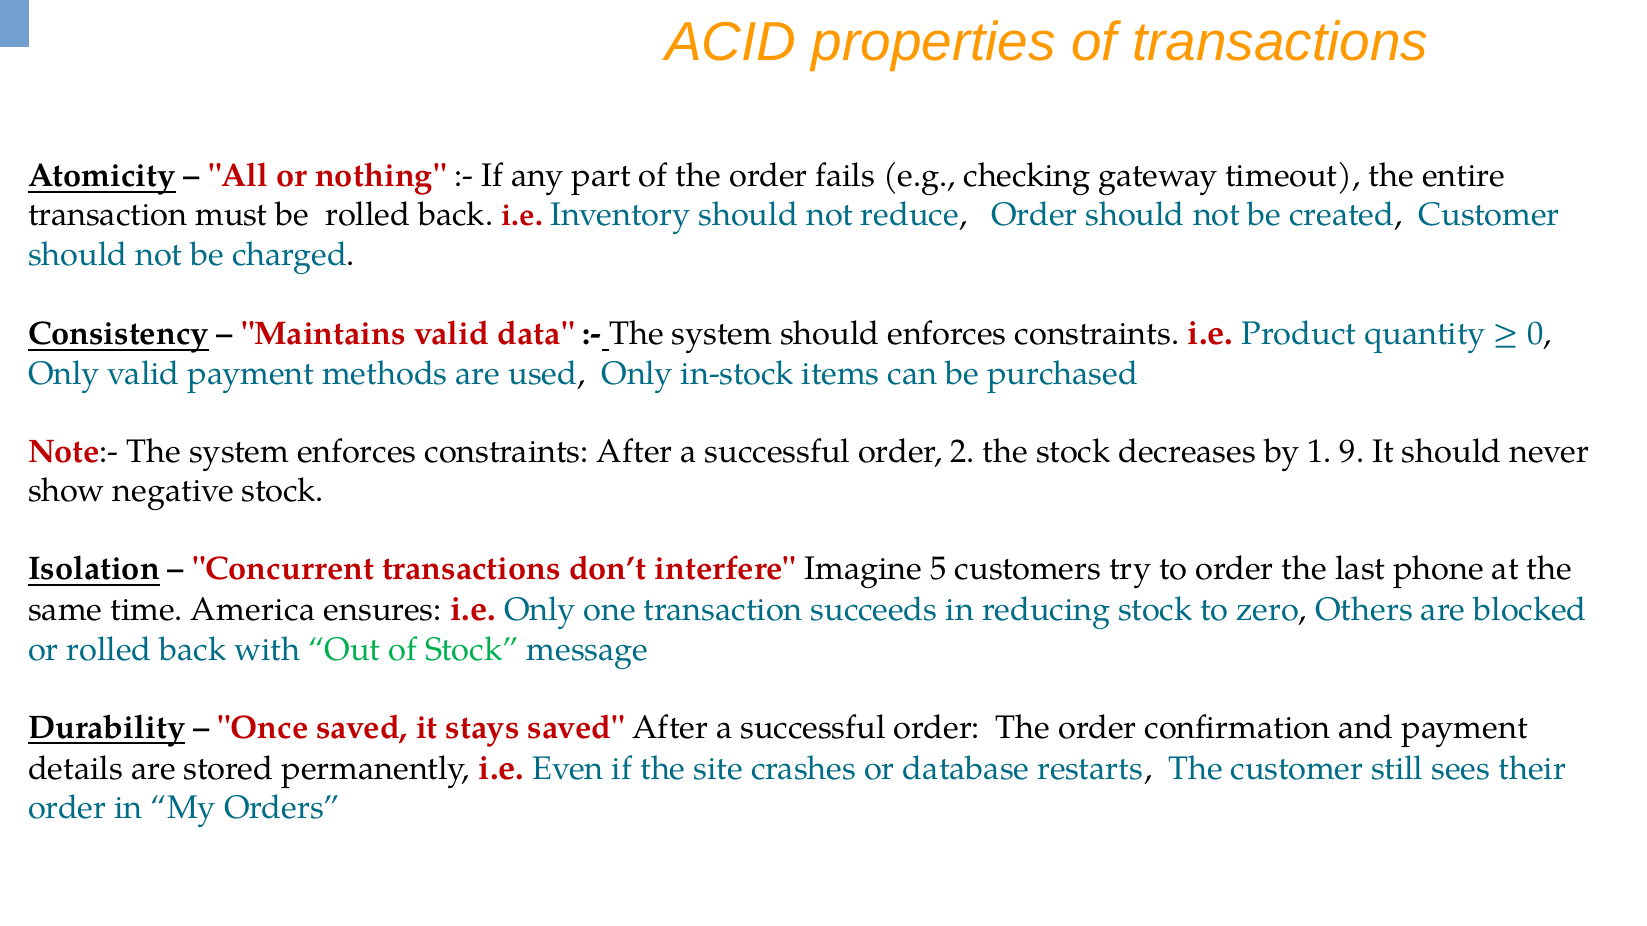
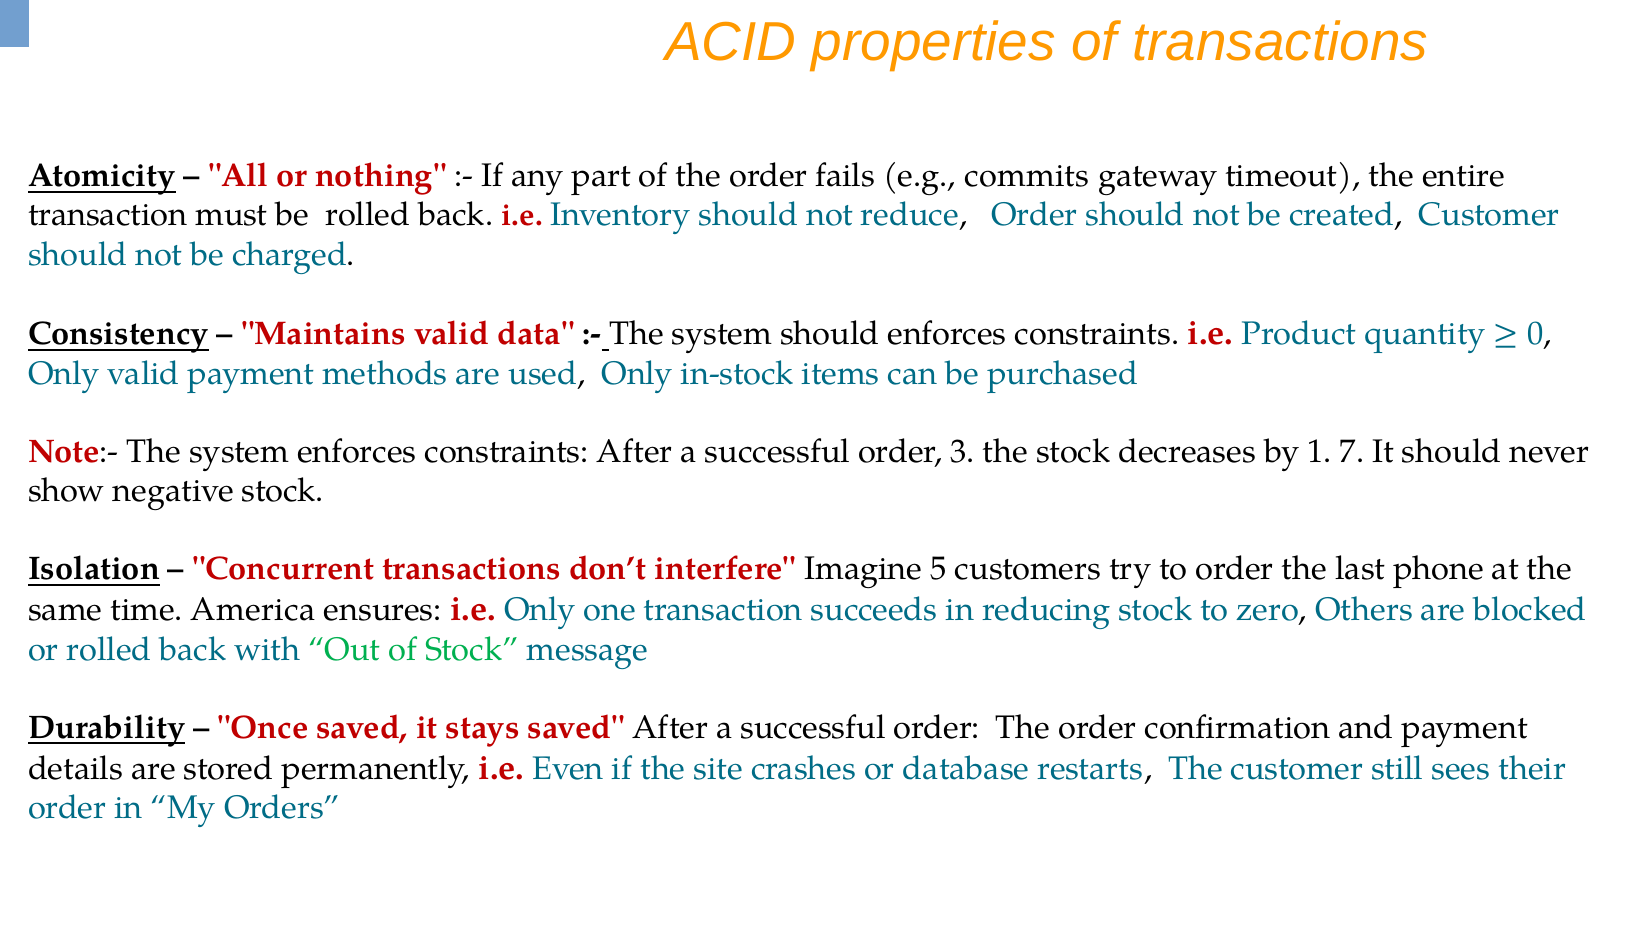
checking: checking -> commits (1027, 176)
2: 2 -> 3 (963, 452)
9: 9 -> 7 (1352, 452)
